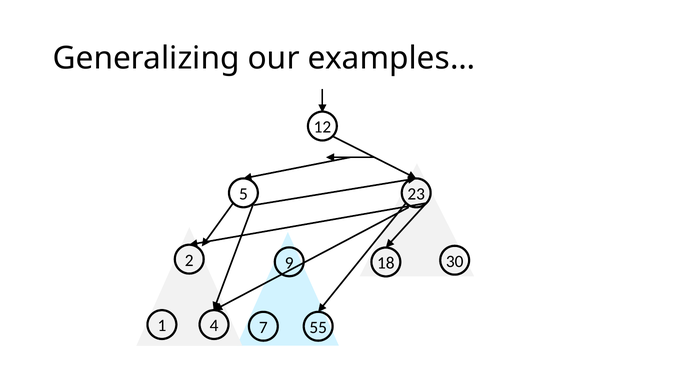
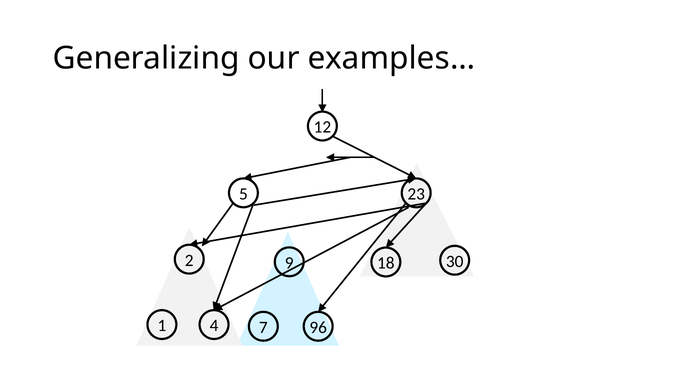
55: 55 -> 96 (318, 327)
